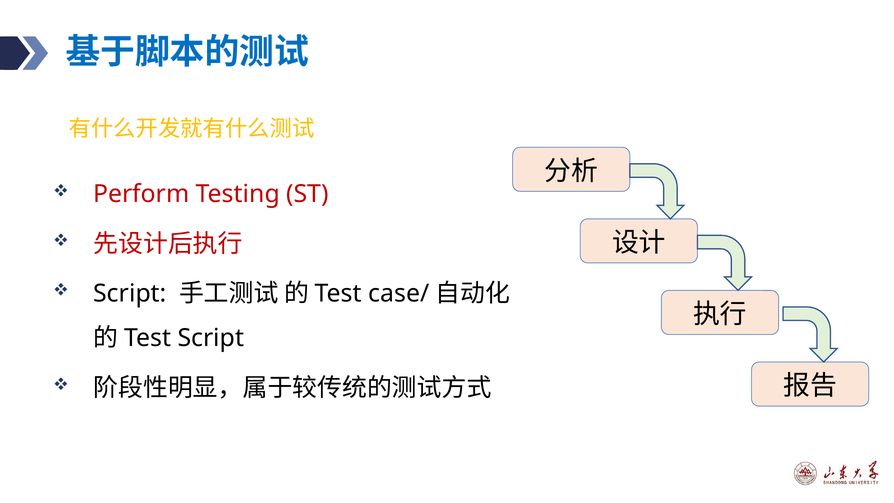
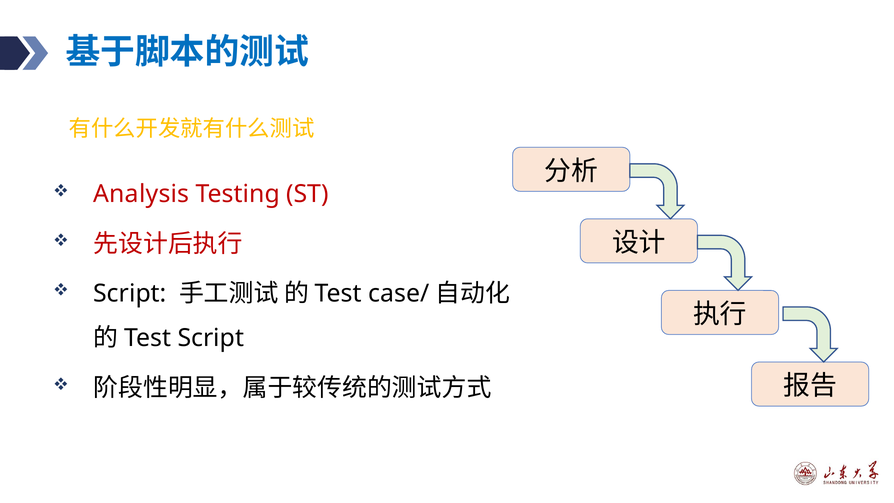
Perform: Perform -> Analysis (141, 194)
